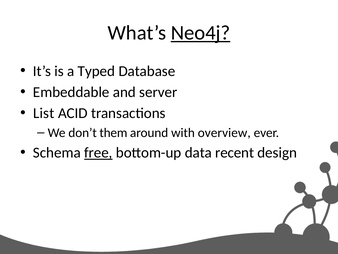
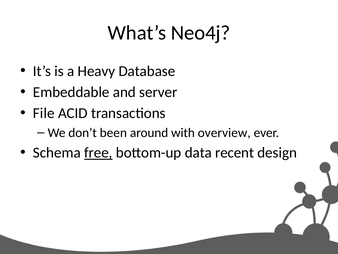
Neo4j underline: present -> none (201, 33)
Typed: Typed -> Heavy (96, 71)
List: List -> File (44, 113)
them: them -> been (113, 132)
